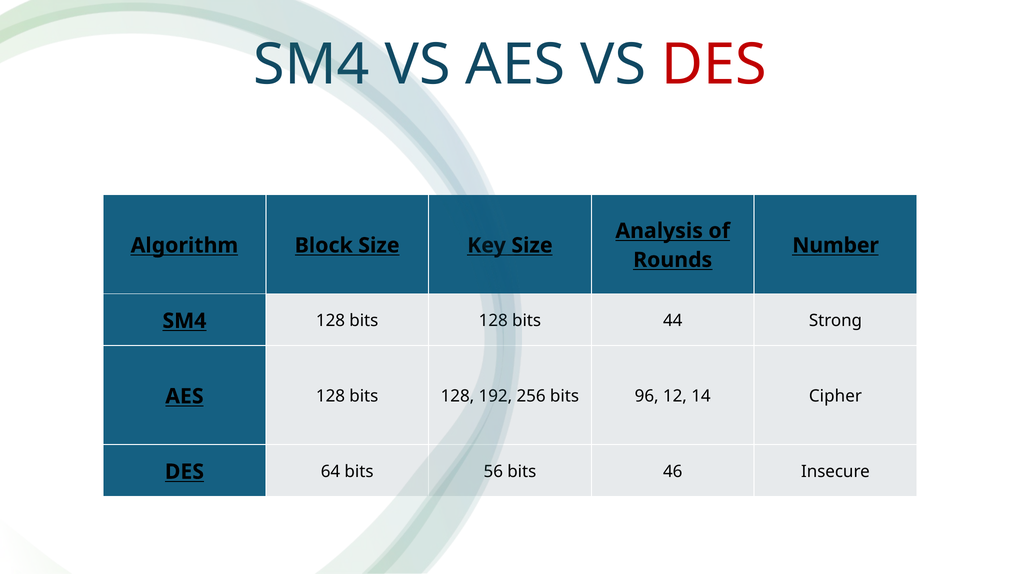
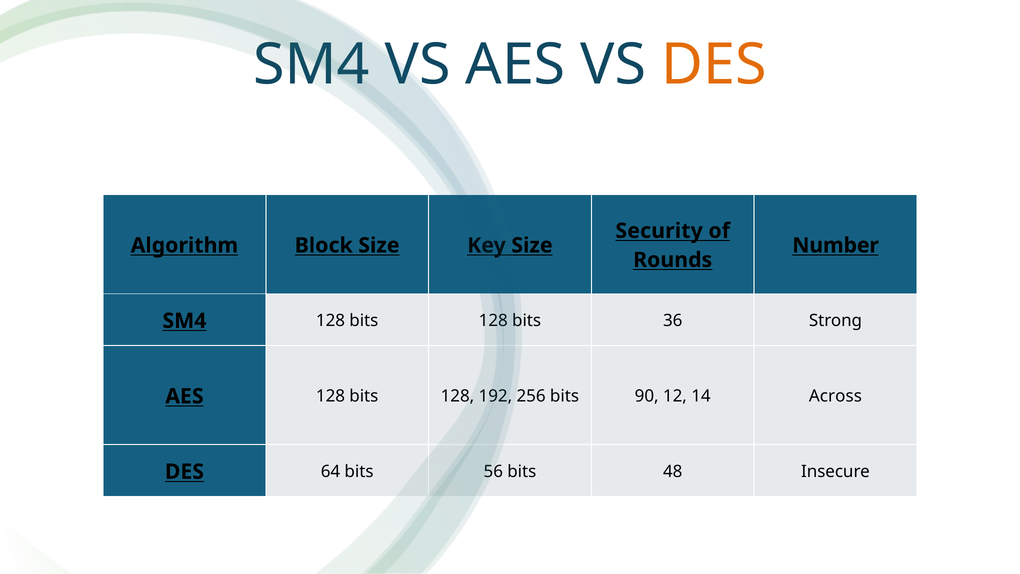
DES colour: red -> orange (714, 65)
Analysis: Analysis -> Security (659, 231)
44: 44 -> 36 (673, 320)
96: 96 -> 90 (647, 396)
Cipher: Cipher -> Across (835, 396)
46: 46 -> 48 (673, 471)
